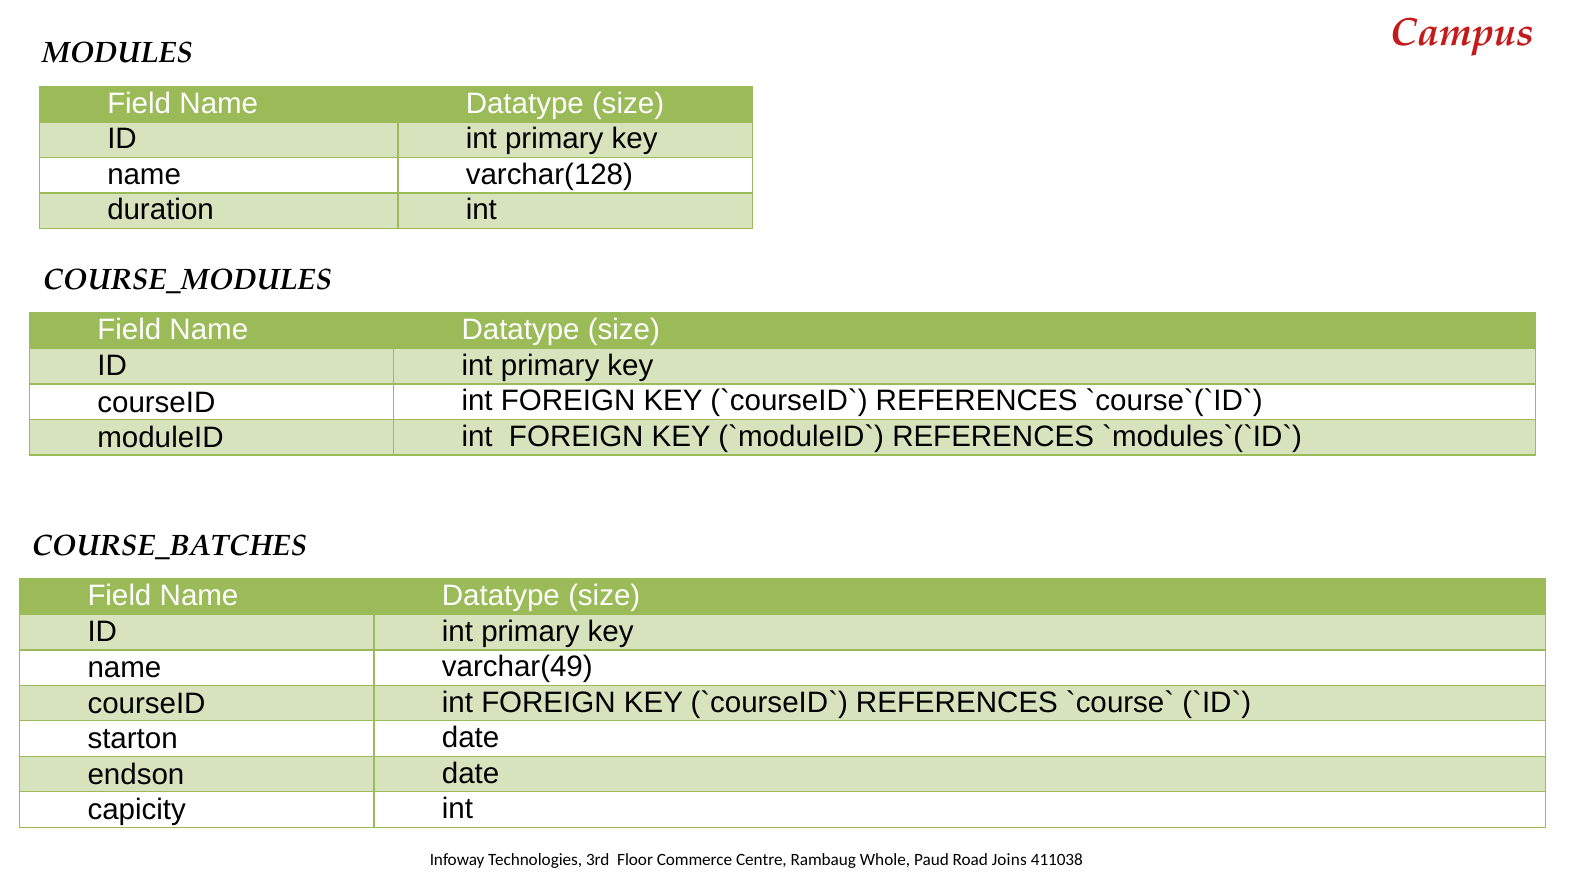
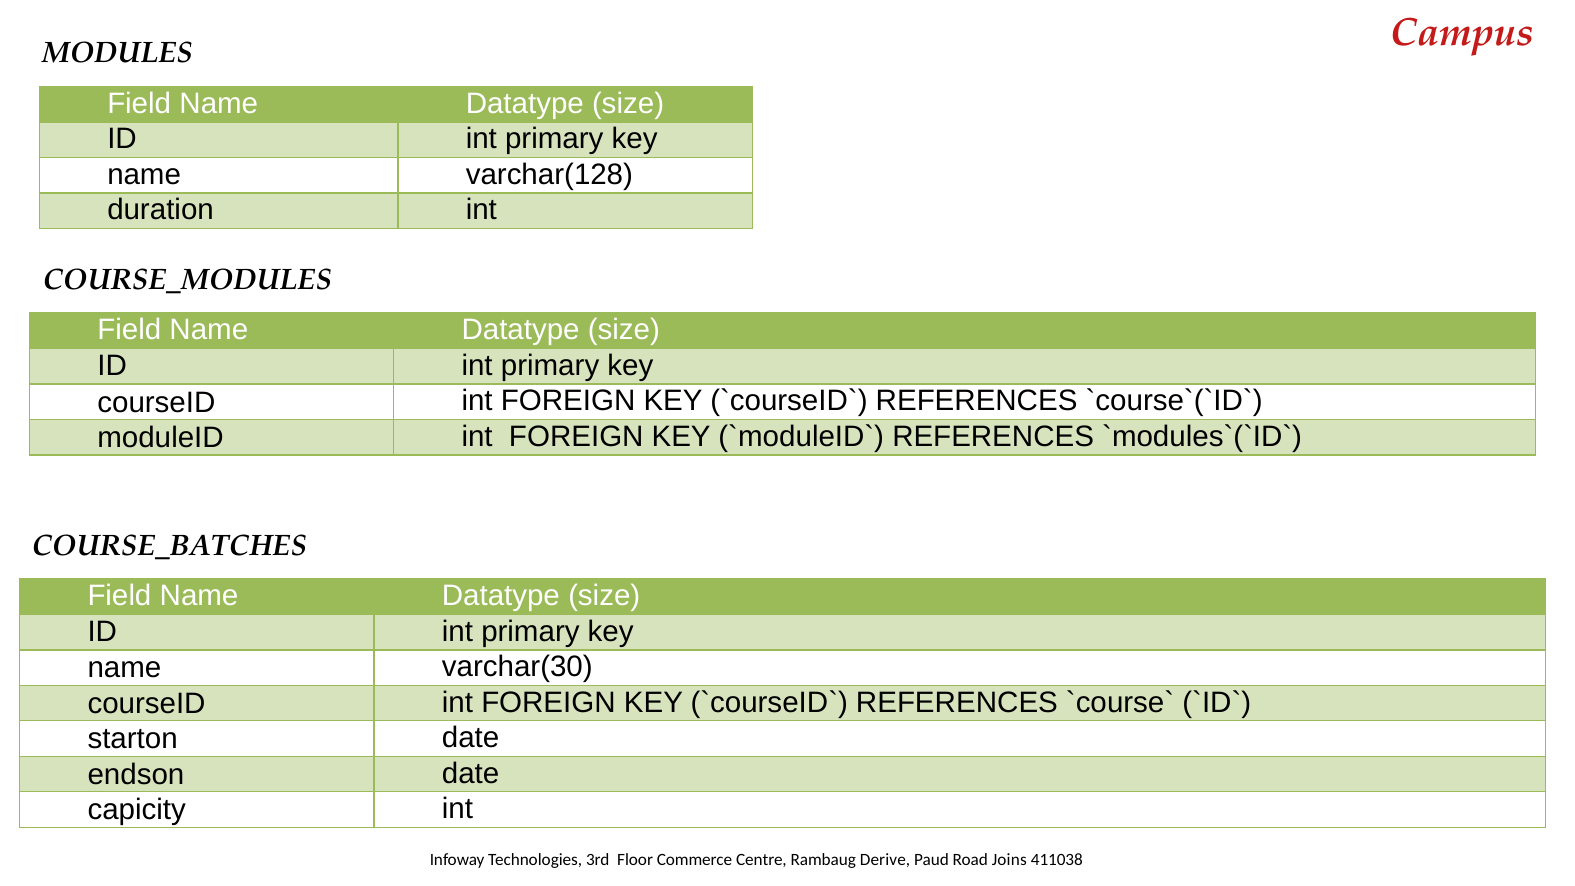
varchar(49: varchar(49 -> varchar(30 (517, 667)
Whole: Whole -> Derive (885, 860)
